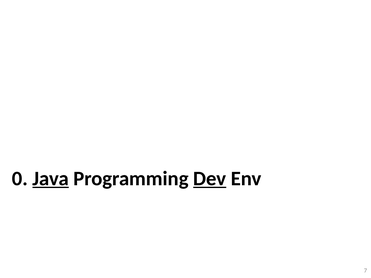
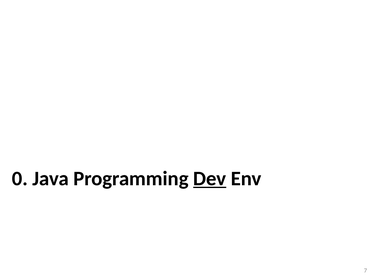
Java underline: present -> none (51, 179)
